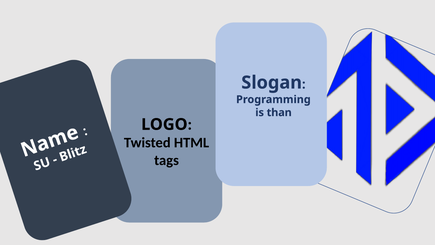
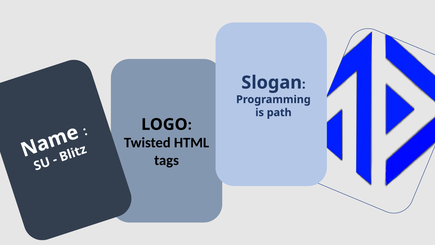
than: than -> path (279, 112)
